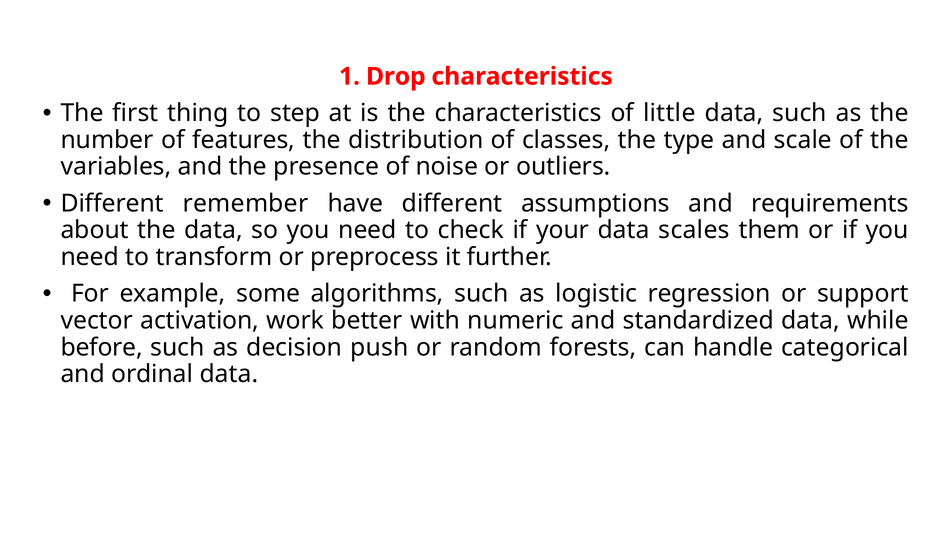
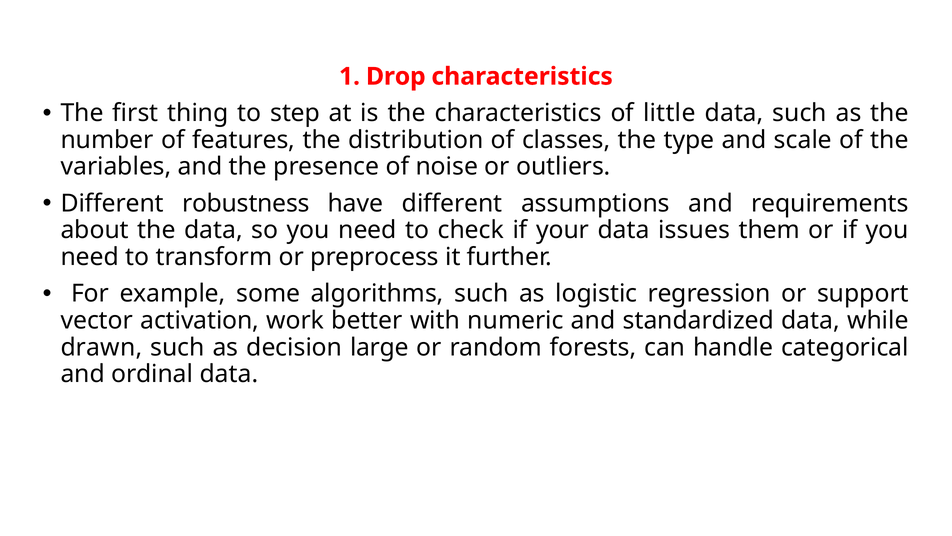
remember: remember -> robustness (246, 203)
scales: scales -> issues (694, 230)
before: before -> drawn (101, 347)
push: push -> large (379, 347)
